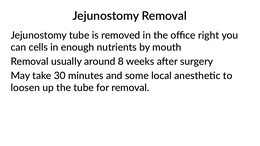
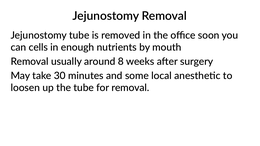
right: right -> soon (209, 35)
